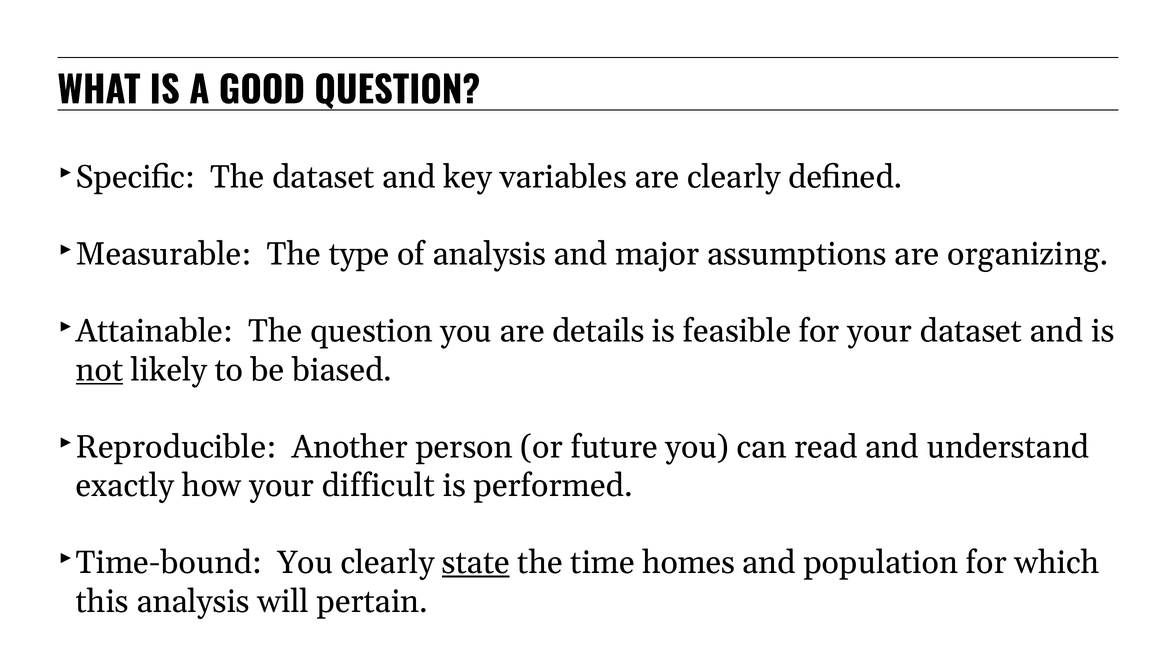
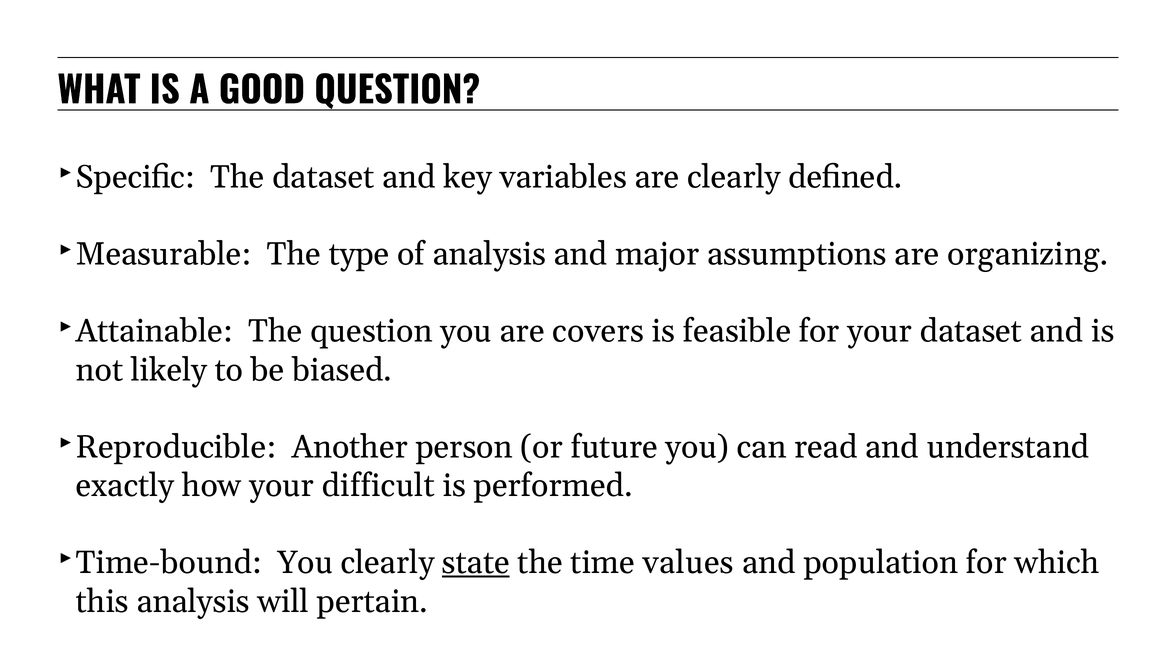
details: details -> covers (598, 332)
not underline: present -> none (99, 370)
homes: homes -> values (688, 563)
